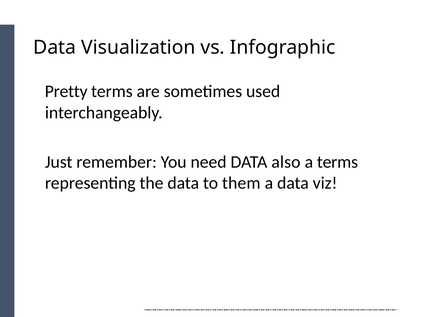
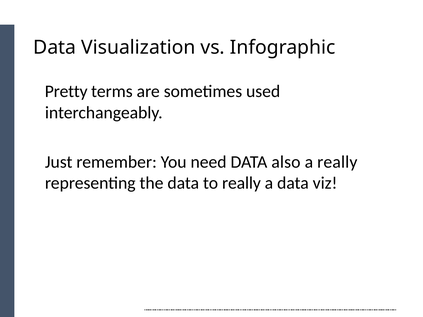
a terms: terms -> really (337, 162)
to them: them -> really (241, 183)
